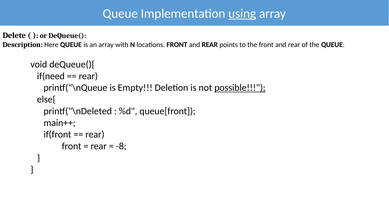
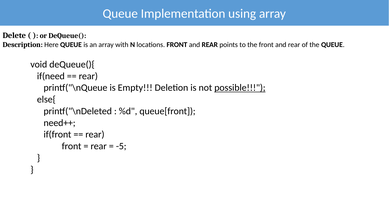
using underline: present -> none (242, 14)
main++: main++ -> need++ (60, 123)
-8: -8 -> -5 (121, 146)
